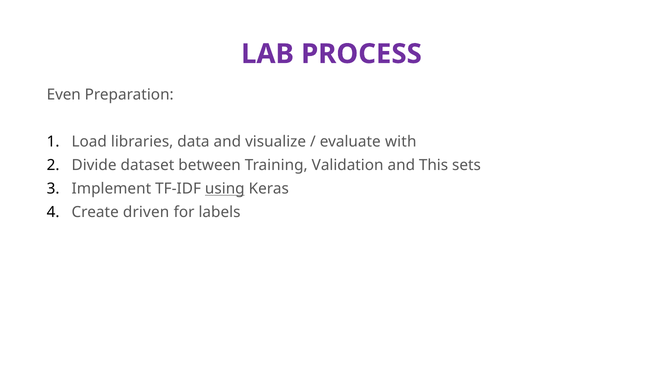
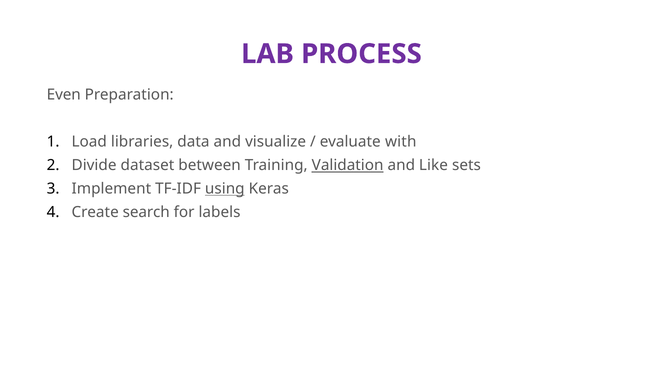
Validation underline: none -> present (348, 165)
This: This -> Like (433, 165)
driven: driven -> search (146, 212)
